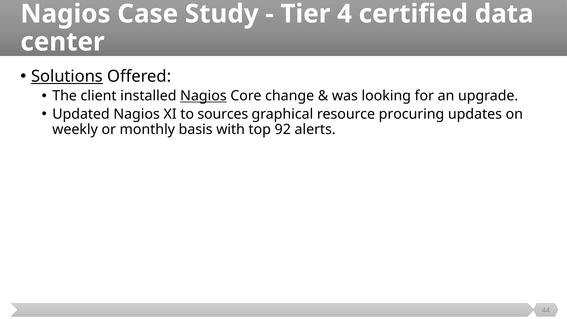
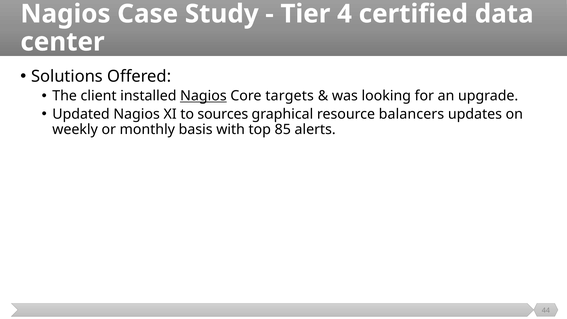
Solutions underline: present -> none (67, 76)
change: change -> targets (290, 96)
procuring: procuring -> balancers (411, 114)
92: 92 -> 85 (283, 129)
